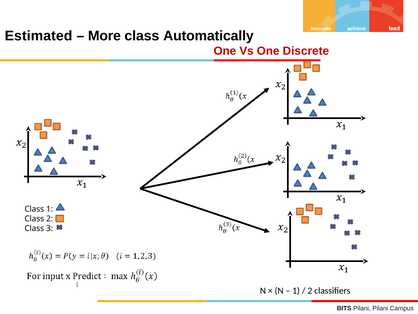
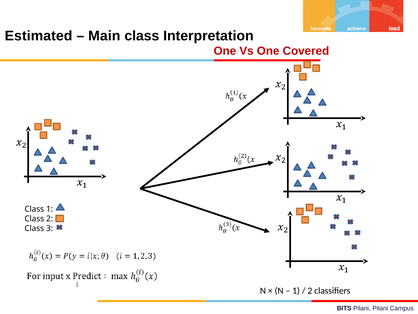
More: More -> Main (104, 36)
Automatically: Automatically -> Interpretation (208, 36)
Discrete: Discrete -> Covered (306, 51)
